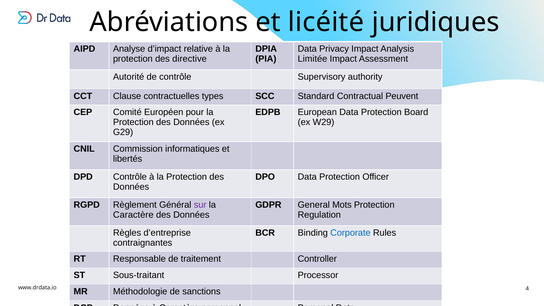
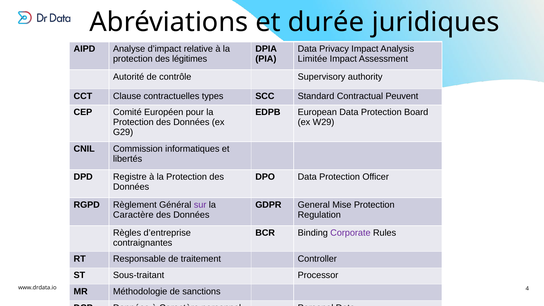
licéité: licéité -> durée (326, 22)
directive: directive -> légitimes (190, 59)
DPD Contrôle: Contrôle -> Registre (130, 177)
Mots: Mots -> Mise (342, 205)
Corporate colour: blue -> purple (350, 233)
